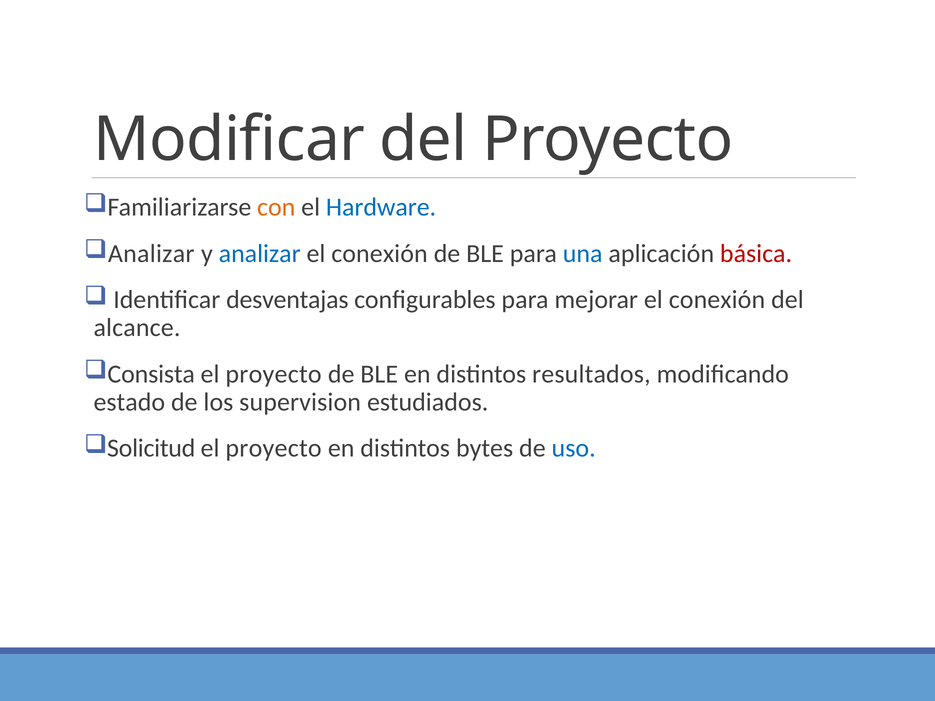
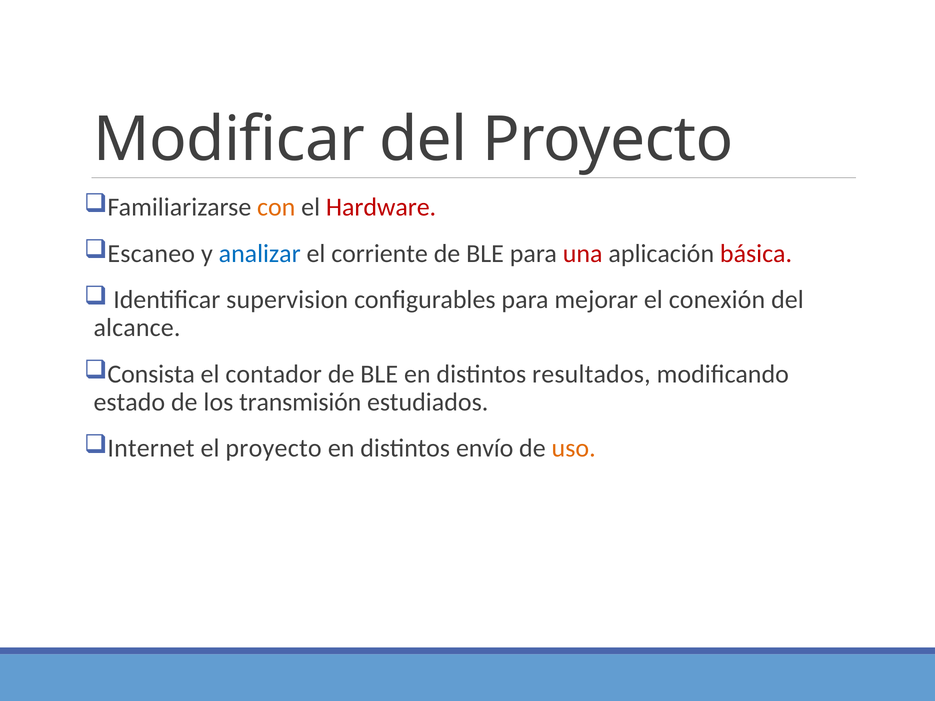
Hardware colour: blue -> red (381, 207)
Analizar: Analizar -> Escaneo (151, 254)
conexión: conexión -> corriente (380, 254)
una colour: blue -> red (583, 254)
desventajas: desventajas -> supervision (287, 300)
proyecto: proyecto -> contador (274, 374)
supervision: supervision -> transmisión (300, 402)
Solicitud: Solicitud -> Internet (151, 449)
bytes: bytes -> envío (485, 449)
uso colour: blue -> orange (574, 449)
